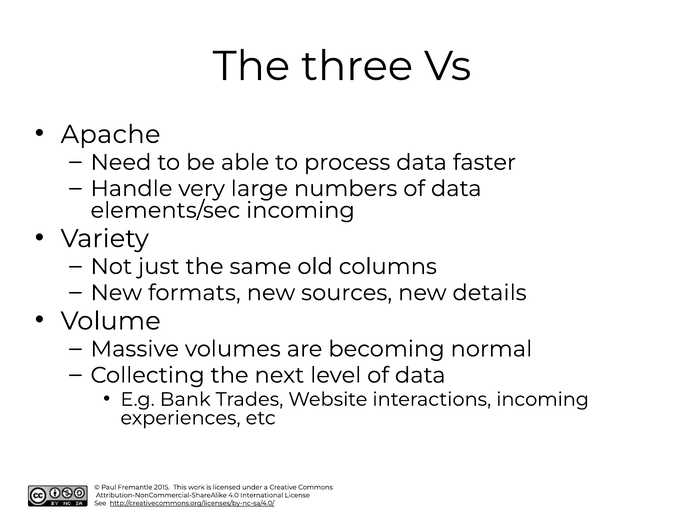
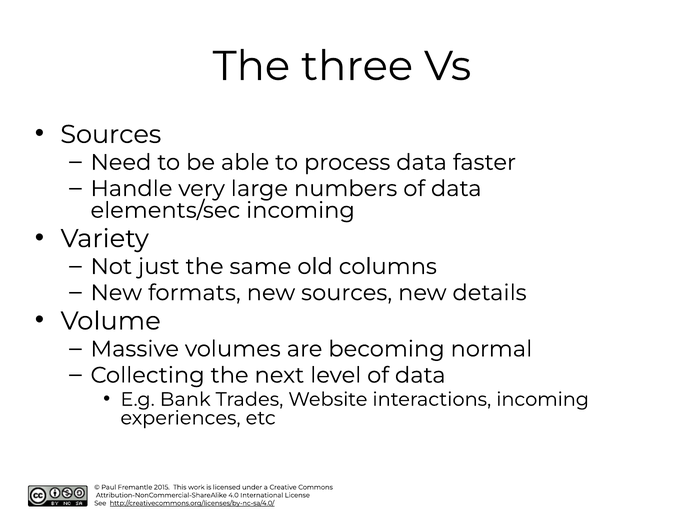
Apache: Apache -> Sources (111, 134)
